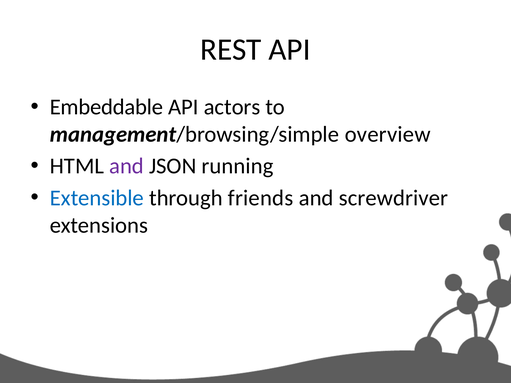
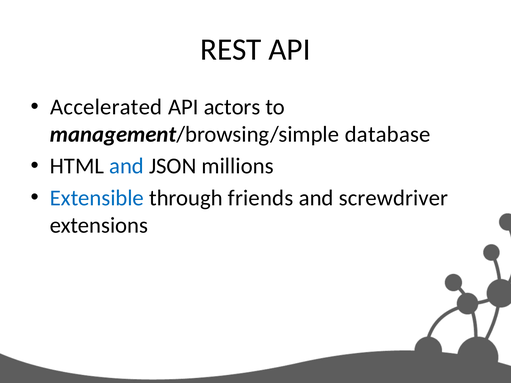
Embeddable: Embeddable -> Accelerated (106, 107)
overview: overview -> database (388, 134)
and colour: purple -> blue (127, 166)
running: running -> millions (238, 166)
